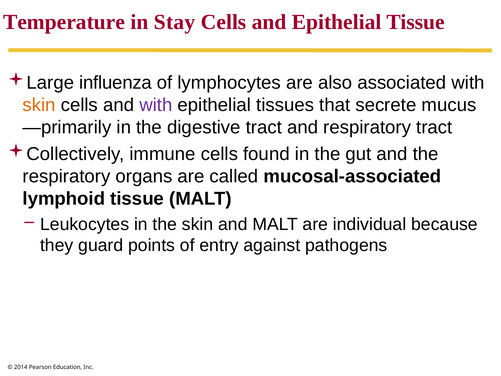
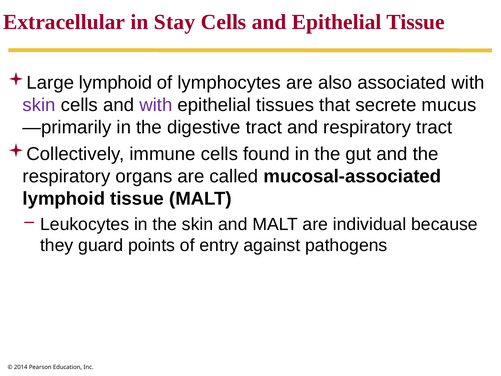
Temperature: Temperature -> Extracellular (64, 22)
Large influenza: influenza -> lymphoid (116, 83)
skin colour: orange -> purple (39, 105)
